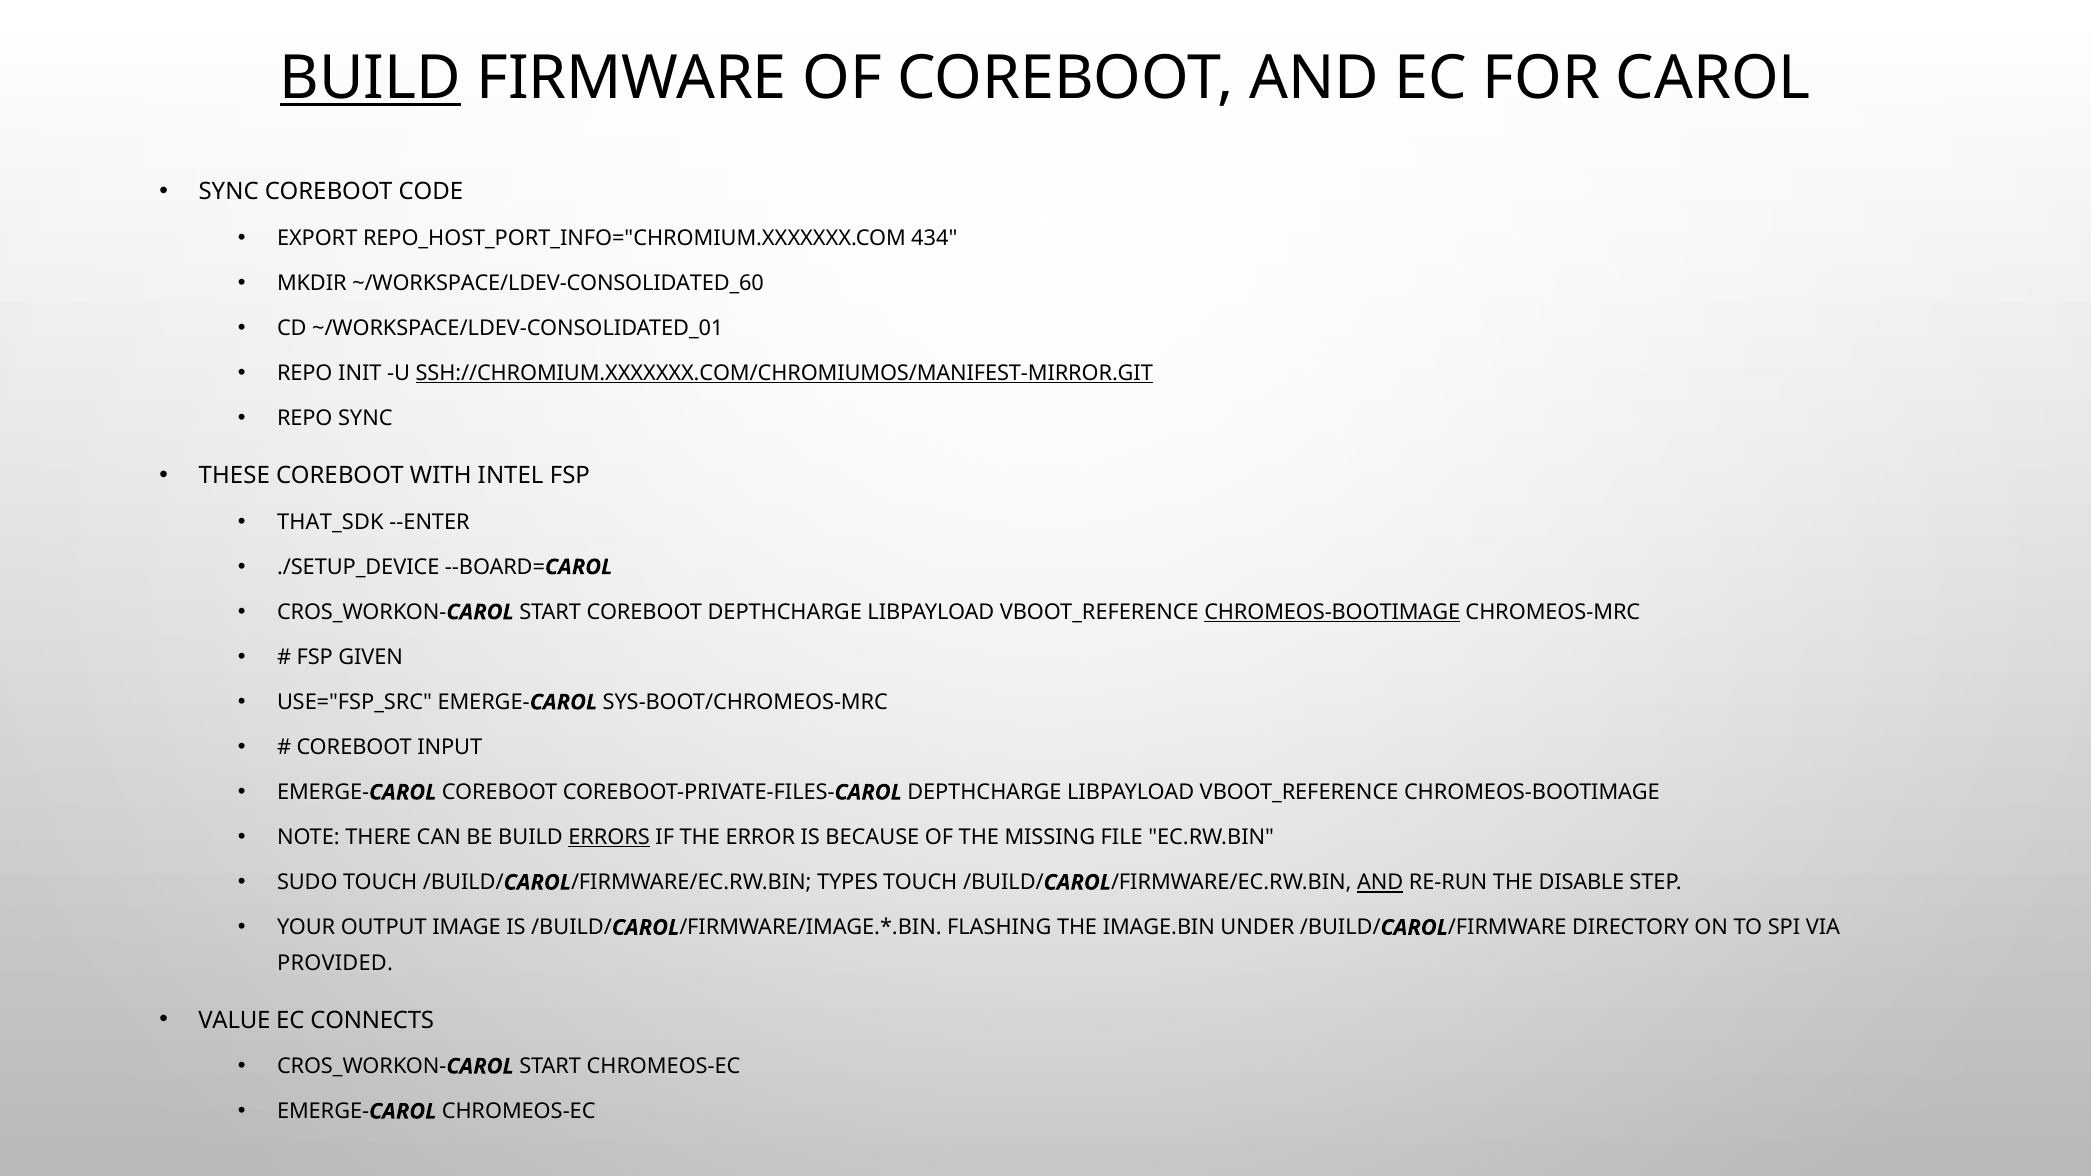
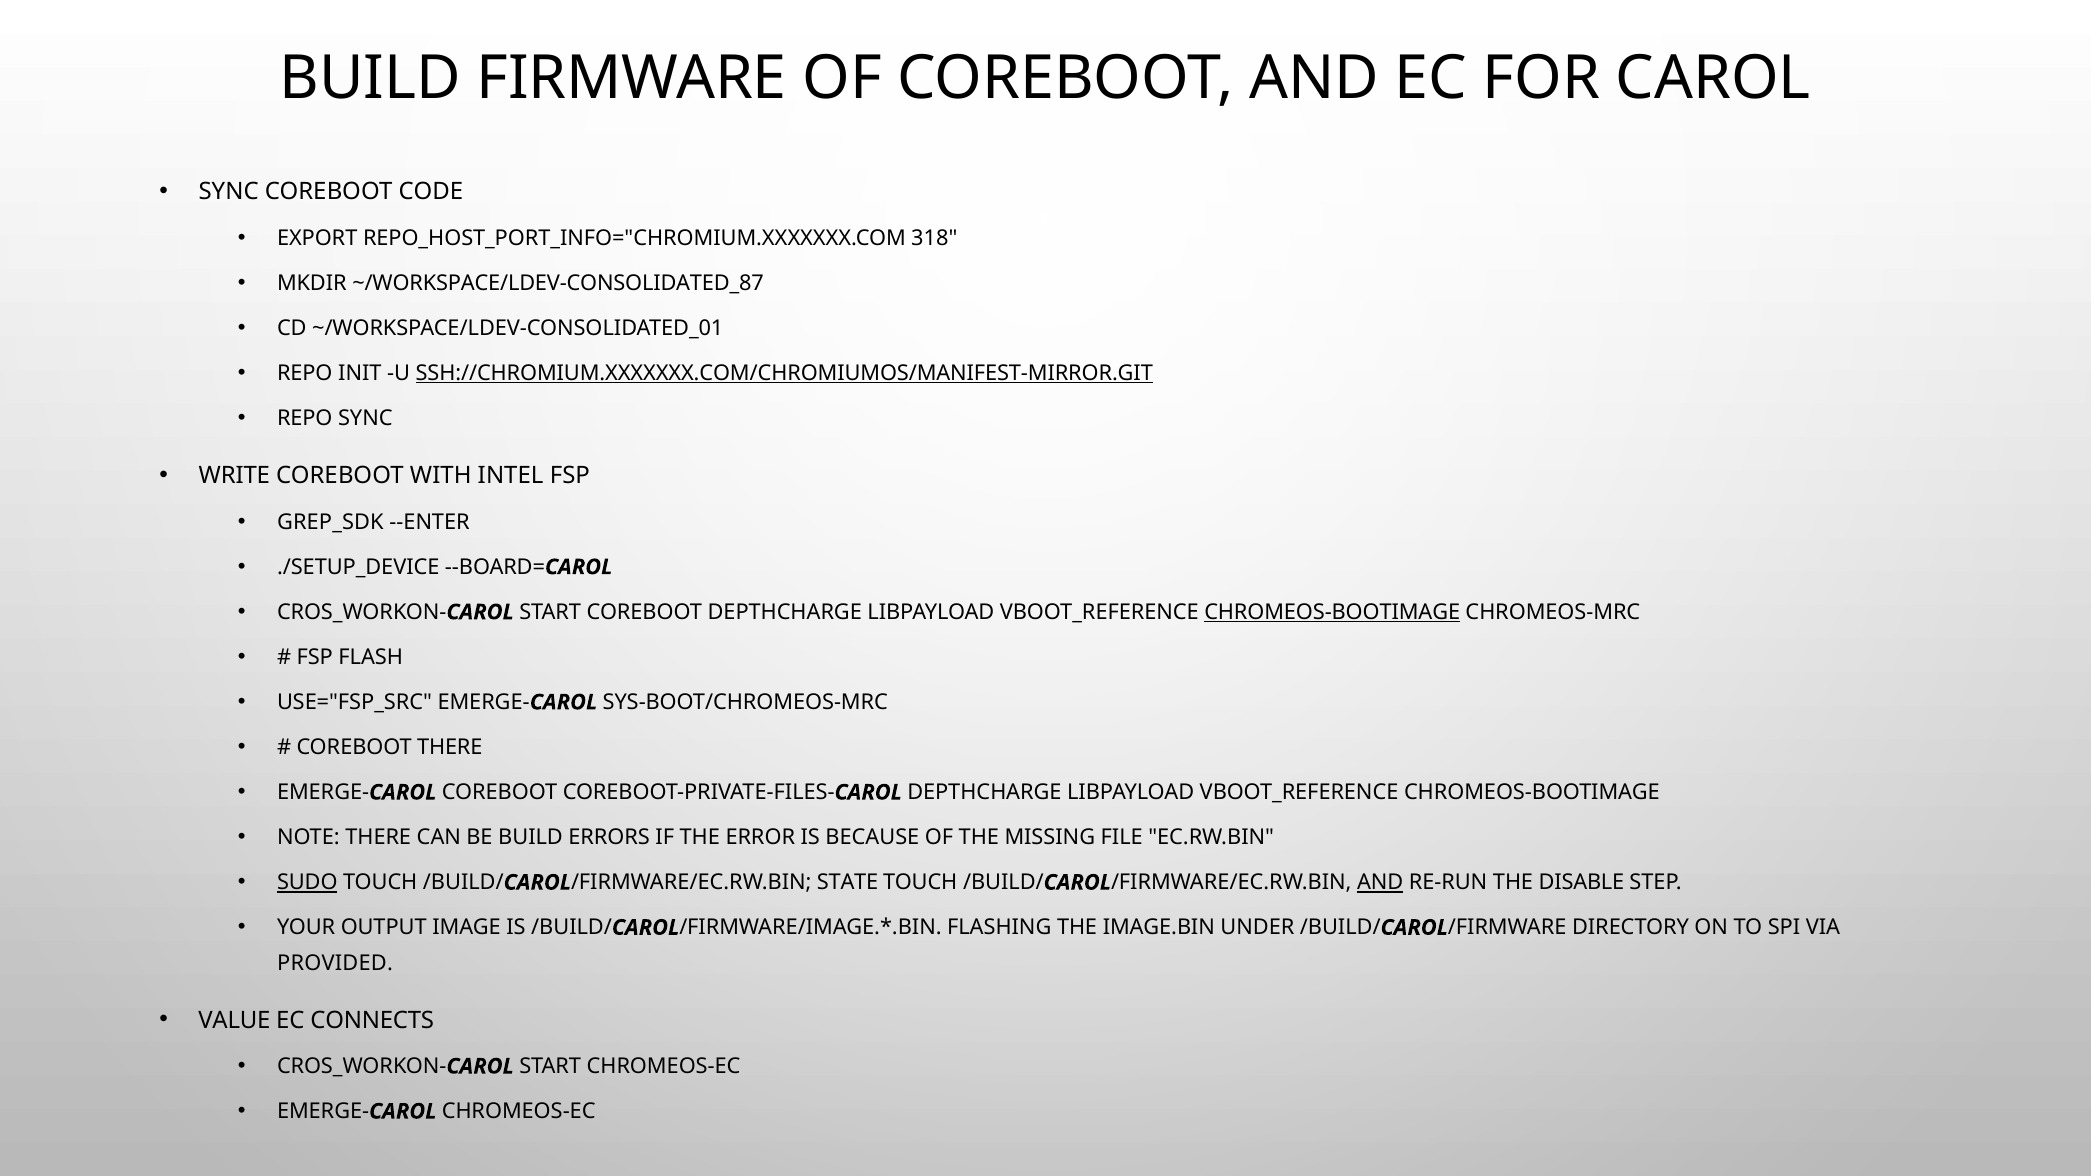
BUILD underline: present -> none (370, 78)
434: 434 -> 318 (934, 238)
~/WORKSPACE/LDEV-CONSOLIDATED_60: ~/WORKSPACE/LDEV-CONSOLIDATED_60 -> ~/WORKSPACE/LDEV-CONSOLIDATED_87 (558, 283)
THESE: THESE -> WRITE (234, 476)
THAT_SDK: THAT_SDK -> GREP_SDK (330, 522)
GIVEN: GIVEN -> FLASH (371, 657)
COREBOOT INPUT: INPUT -> THERE (450, 747)
ERRORS underline: present -> none (609, 838)
SUDO underline: none -> present (307, 883)
TYPES: TYPES -> STATE (848, 883)
